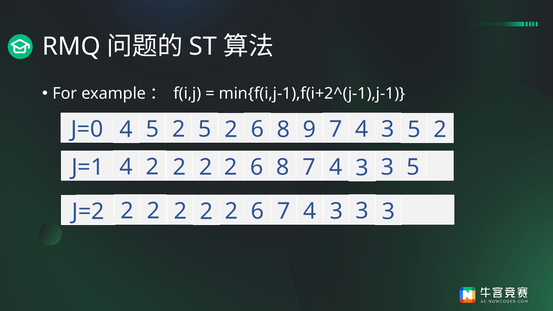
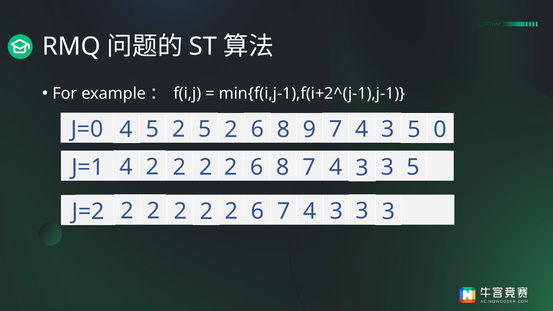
2: 2 -> 0 (440, 130)
